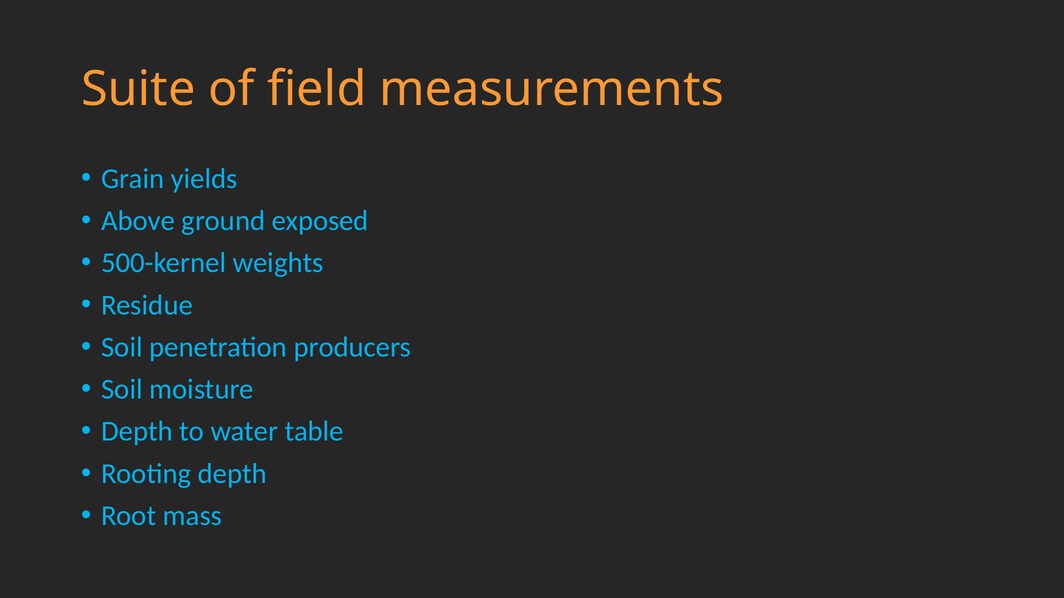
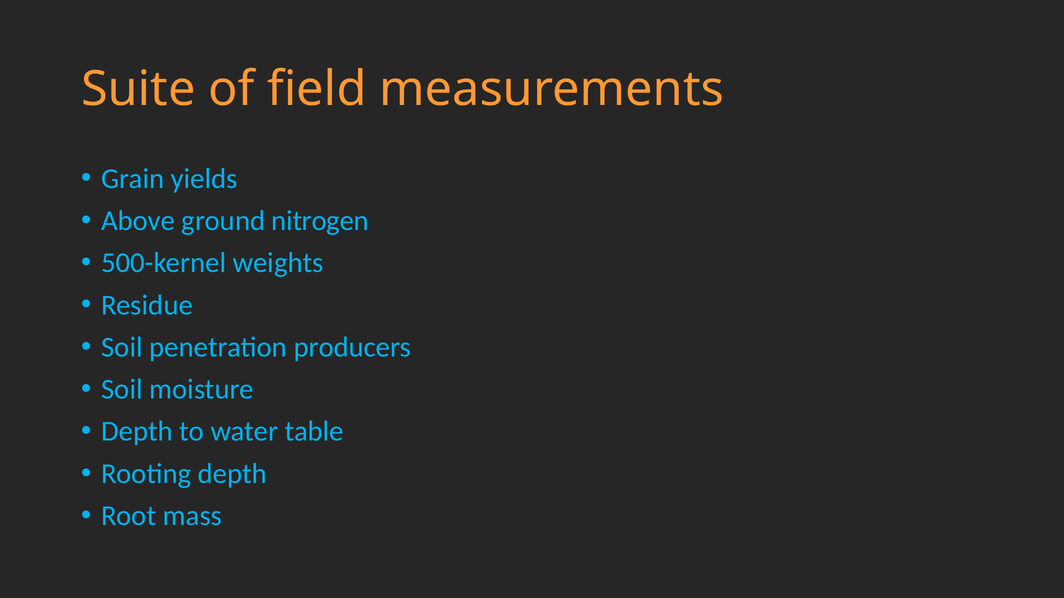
exposed: exposed -> nitrogen (320, 221)
